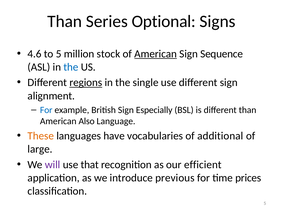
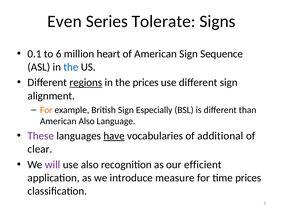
Than: Than -> Even (65, 21)
Optional: Optional -> Tolerate (164, 21)
4.6: 4.6 -> 0.1 (35, 54)
to 5: 5 -> 6 (59, 54)
stock: stock -> heart (109, 54)
American underline: present -> none (156, 54)
the single: single -> prices (146, 82)
For colour: blue -> orange (46, 109)
These colour: orange -> purple (41, 135)
have underline: none -> present (114, 135)
large: large -> clear (40, 149)
use that: that -> also (90, 164)
previous: previous -> measure (175, 177)
